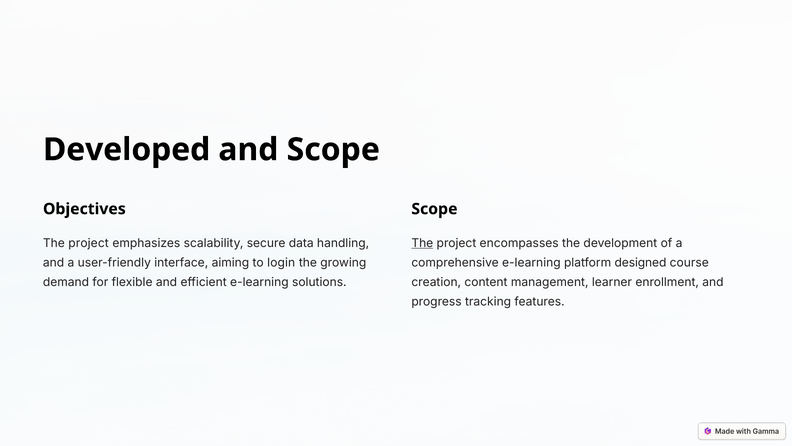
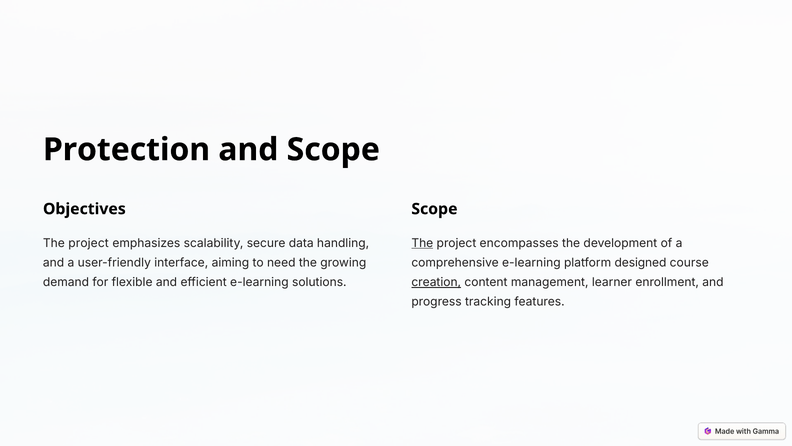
Developed: Developed -> Protection (127, 150)
login: login -> need (281, 262)
creation underline: none -> present (436, 282)
